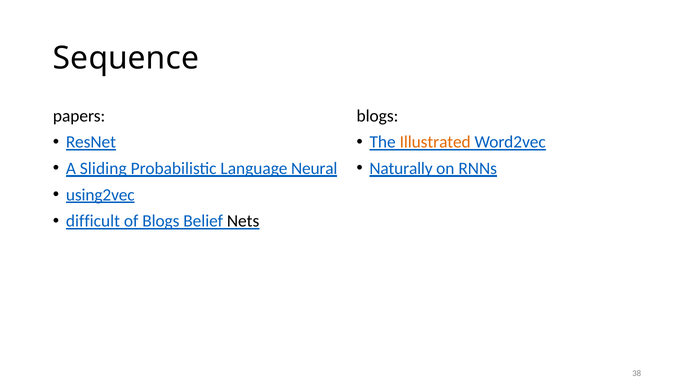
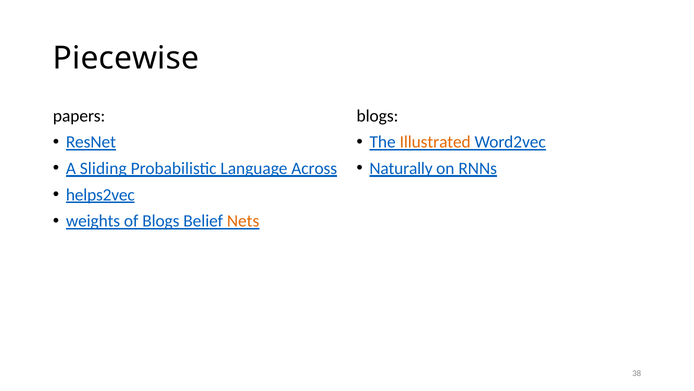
Sequence: Sequence -> Piecewise (126, 58)
Neural: Neural -> Across (314, 168)
using2vec: using2vec -> helps2vec (100, 195)
difficult: difficult -> weights (93, 221)
Nets colour: black -> orange (243, 221)
